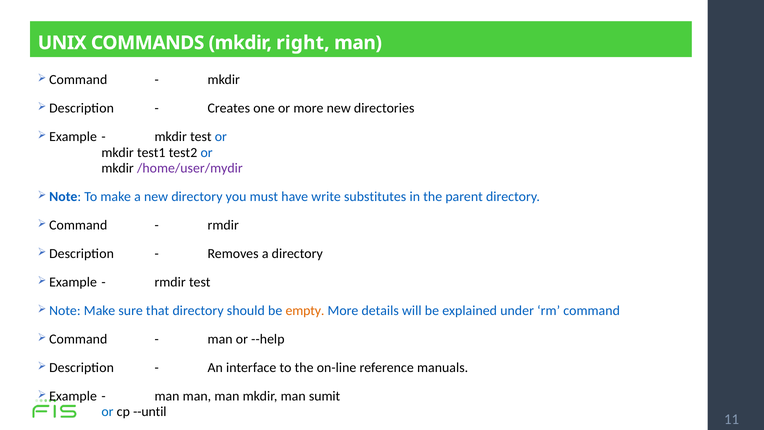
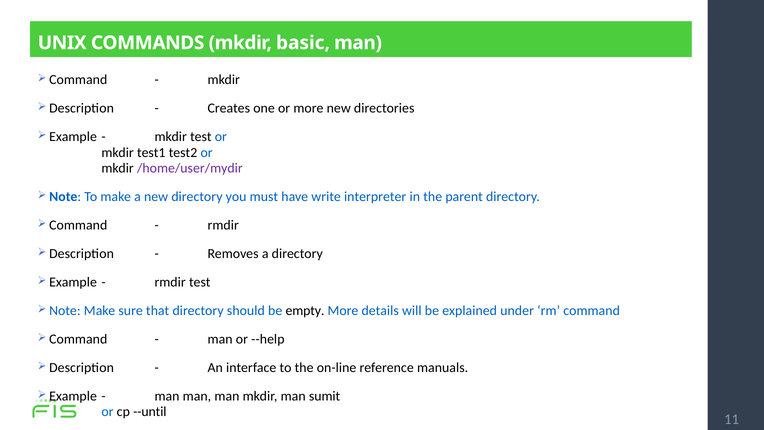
right: right -> basic (303, 43)
substitutes: substitutes -> interpreter (375, 197)
empty colour: orange -> black (305, 310)
